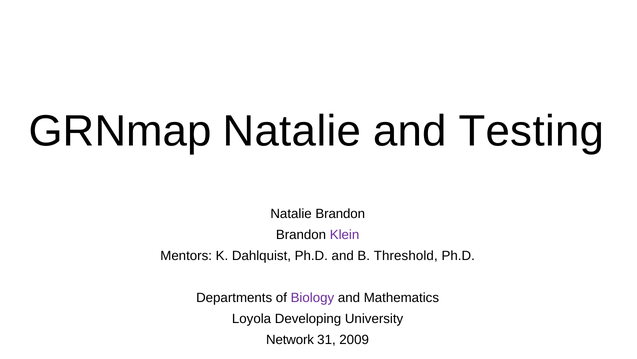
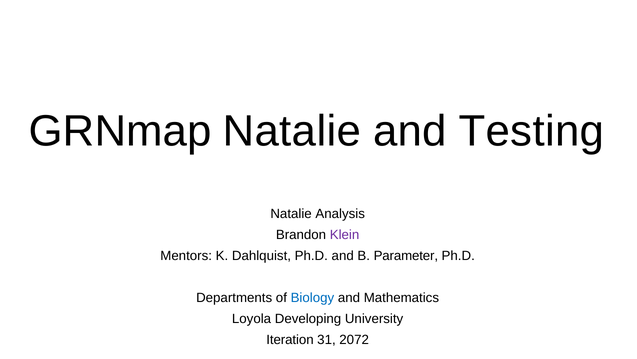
Natalie Brandon: Brandon -> Analysis (340, 213)
Threshold: Threshold -> Parameter (406, 255)
Biology colour: purple -> blue (312, 297)
Network: Network -> Iteration (290, 339)
2009: 2009 -> 2072 (354, 339)
